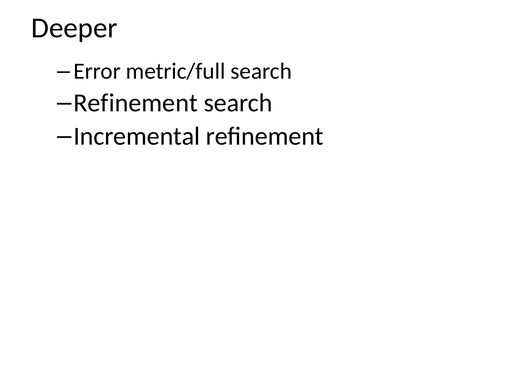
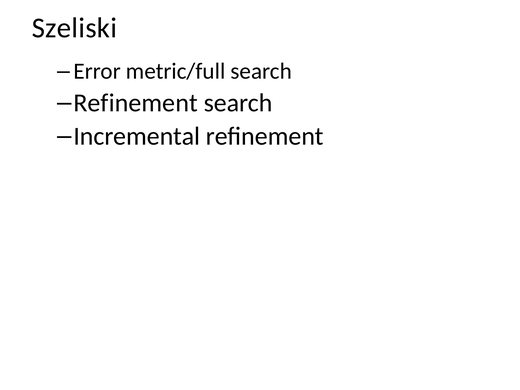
Deeper: Deeper -> Szeliski (74, 28)
